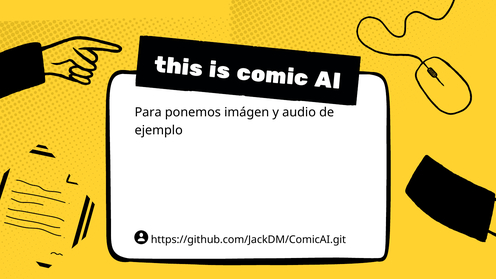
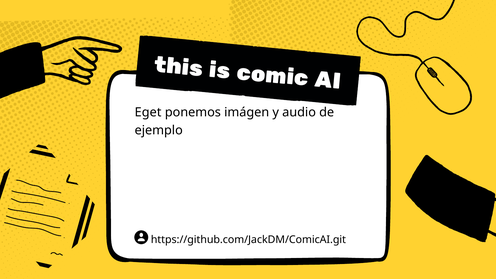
Para: Para -> Eget (148, 112)
